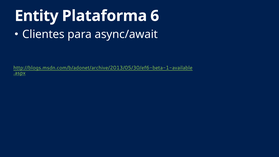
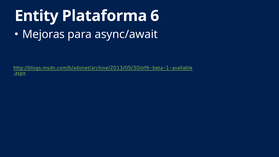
Clientes: Clientes -> Mejoras (44, 34)
